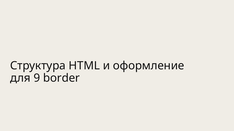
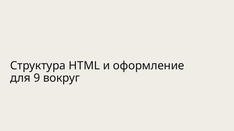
border: border -> вокруг (61, 78)
